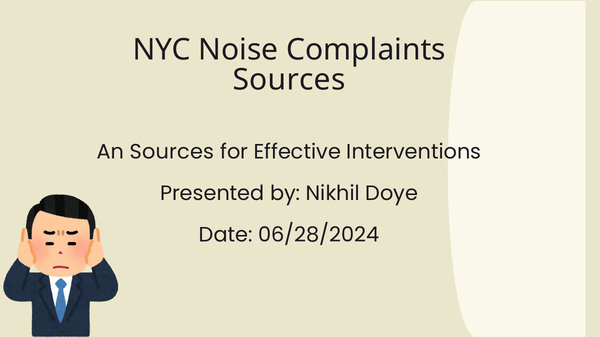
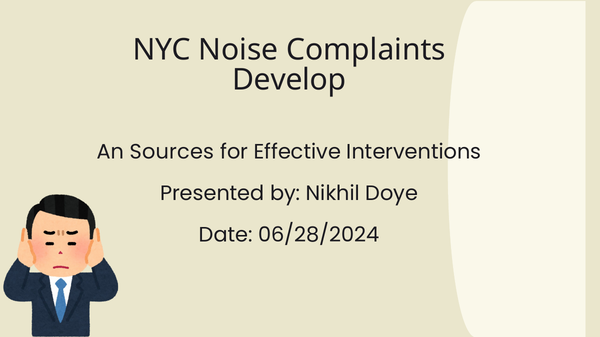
Sources: Sources -> Develop (289, 80)
